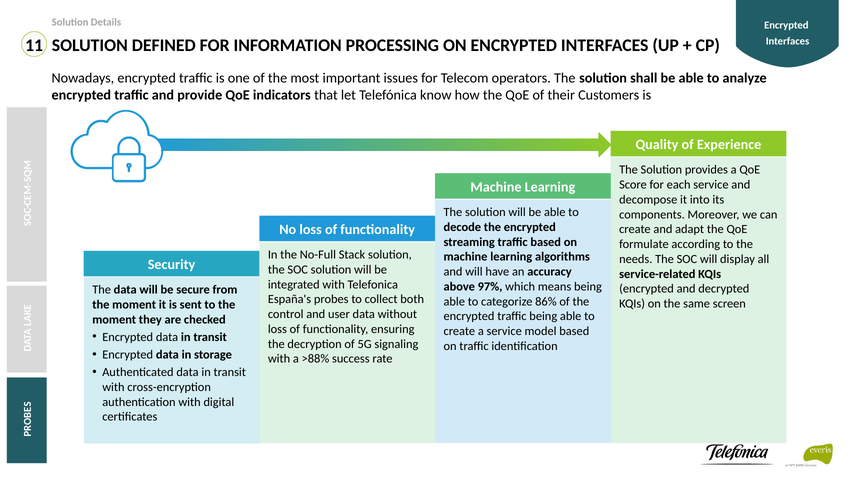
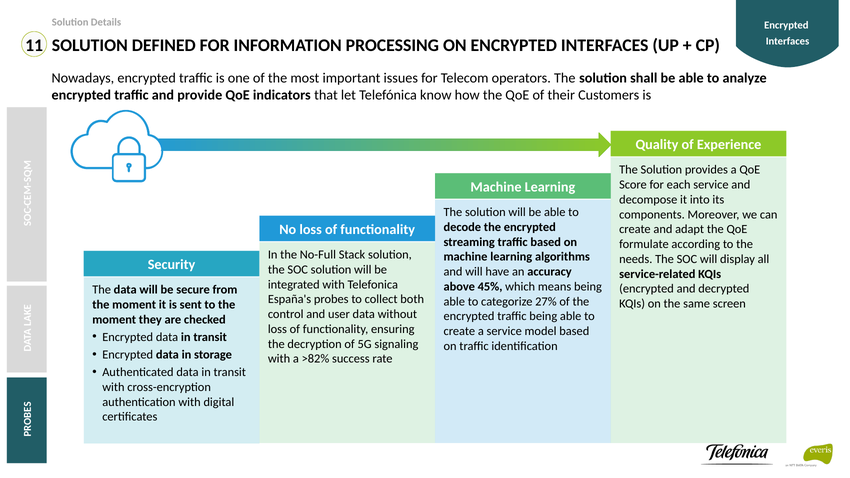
97%: 97% -> 45% (490, 287)
86%: 86% -> 27% (546, 302)
>88%: >88% -> >82% (315, 359)
